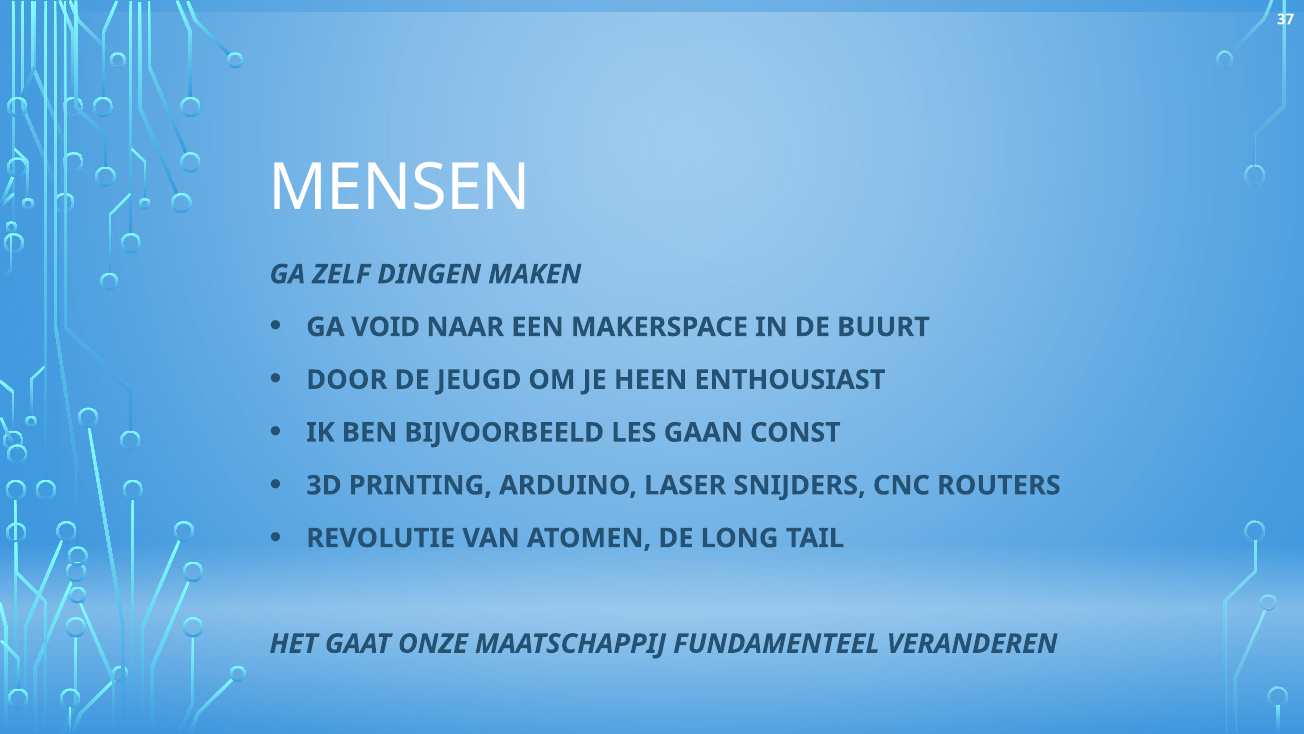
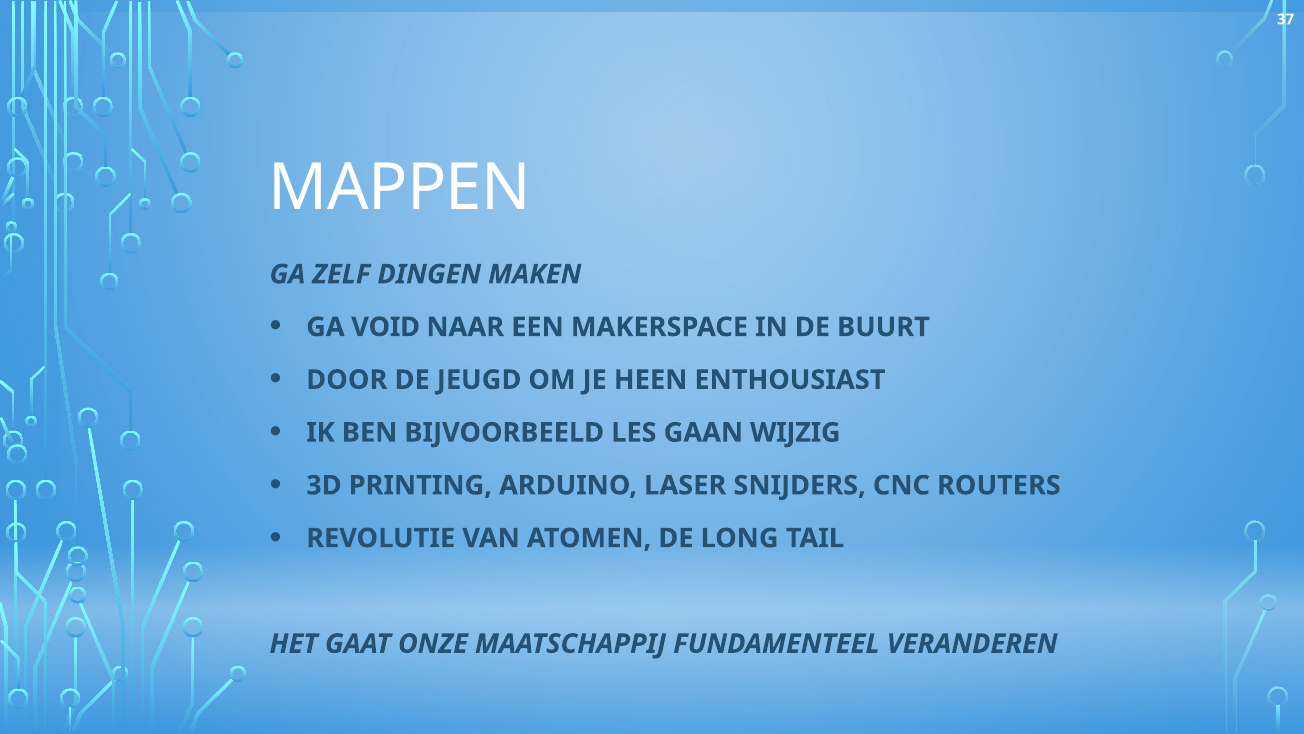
MENSEN: MENSEN -> MAPPEN (400, 187)
CONST: CONST -> WIJZIG (795, 432)
